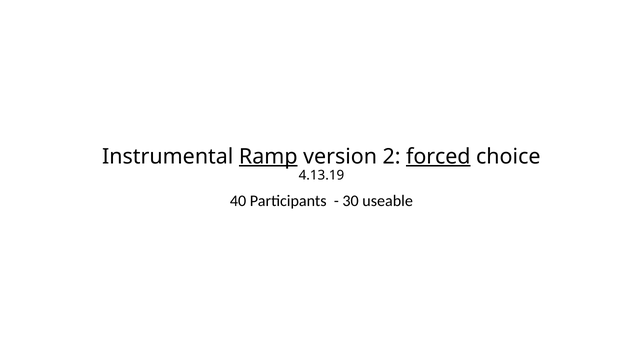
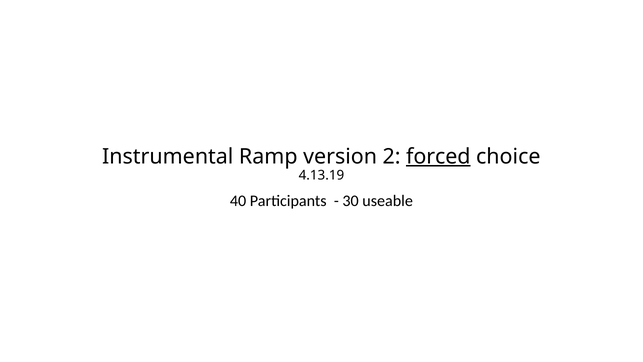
Ramp underline: present -> none (268, 156)
